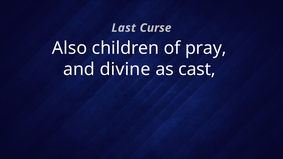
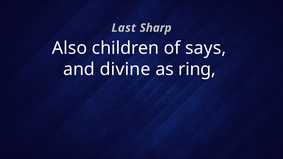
Curse: Curse -> Sharp (156, 28)
pray: pray -> says (206, 48)
cast: cast -> ring (197, 69)
